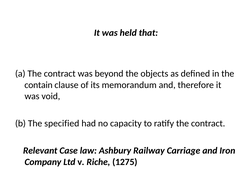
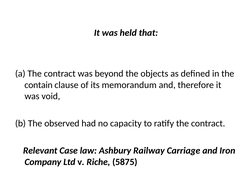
specified: specified -> observed (62, 123)
1275: 1275 -> 5875 (125, 162)
